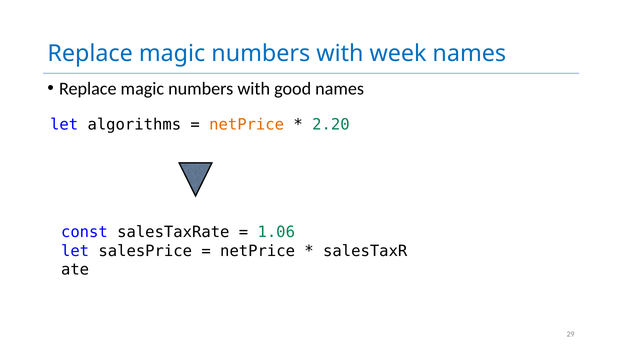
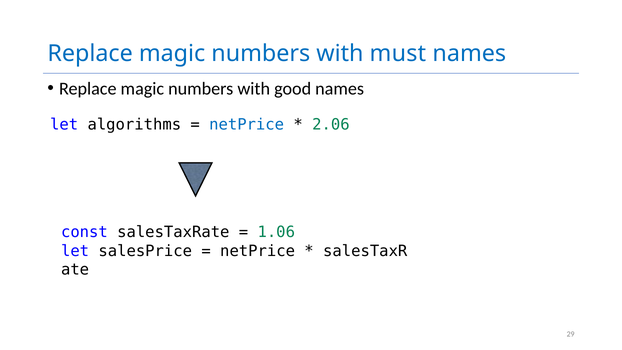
week: week -> must (398, 53)
netPrice colour: orange -> blue (247, 125)
2.20: 2.20 -> 2.06 (331, 125)
